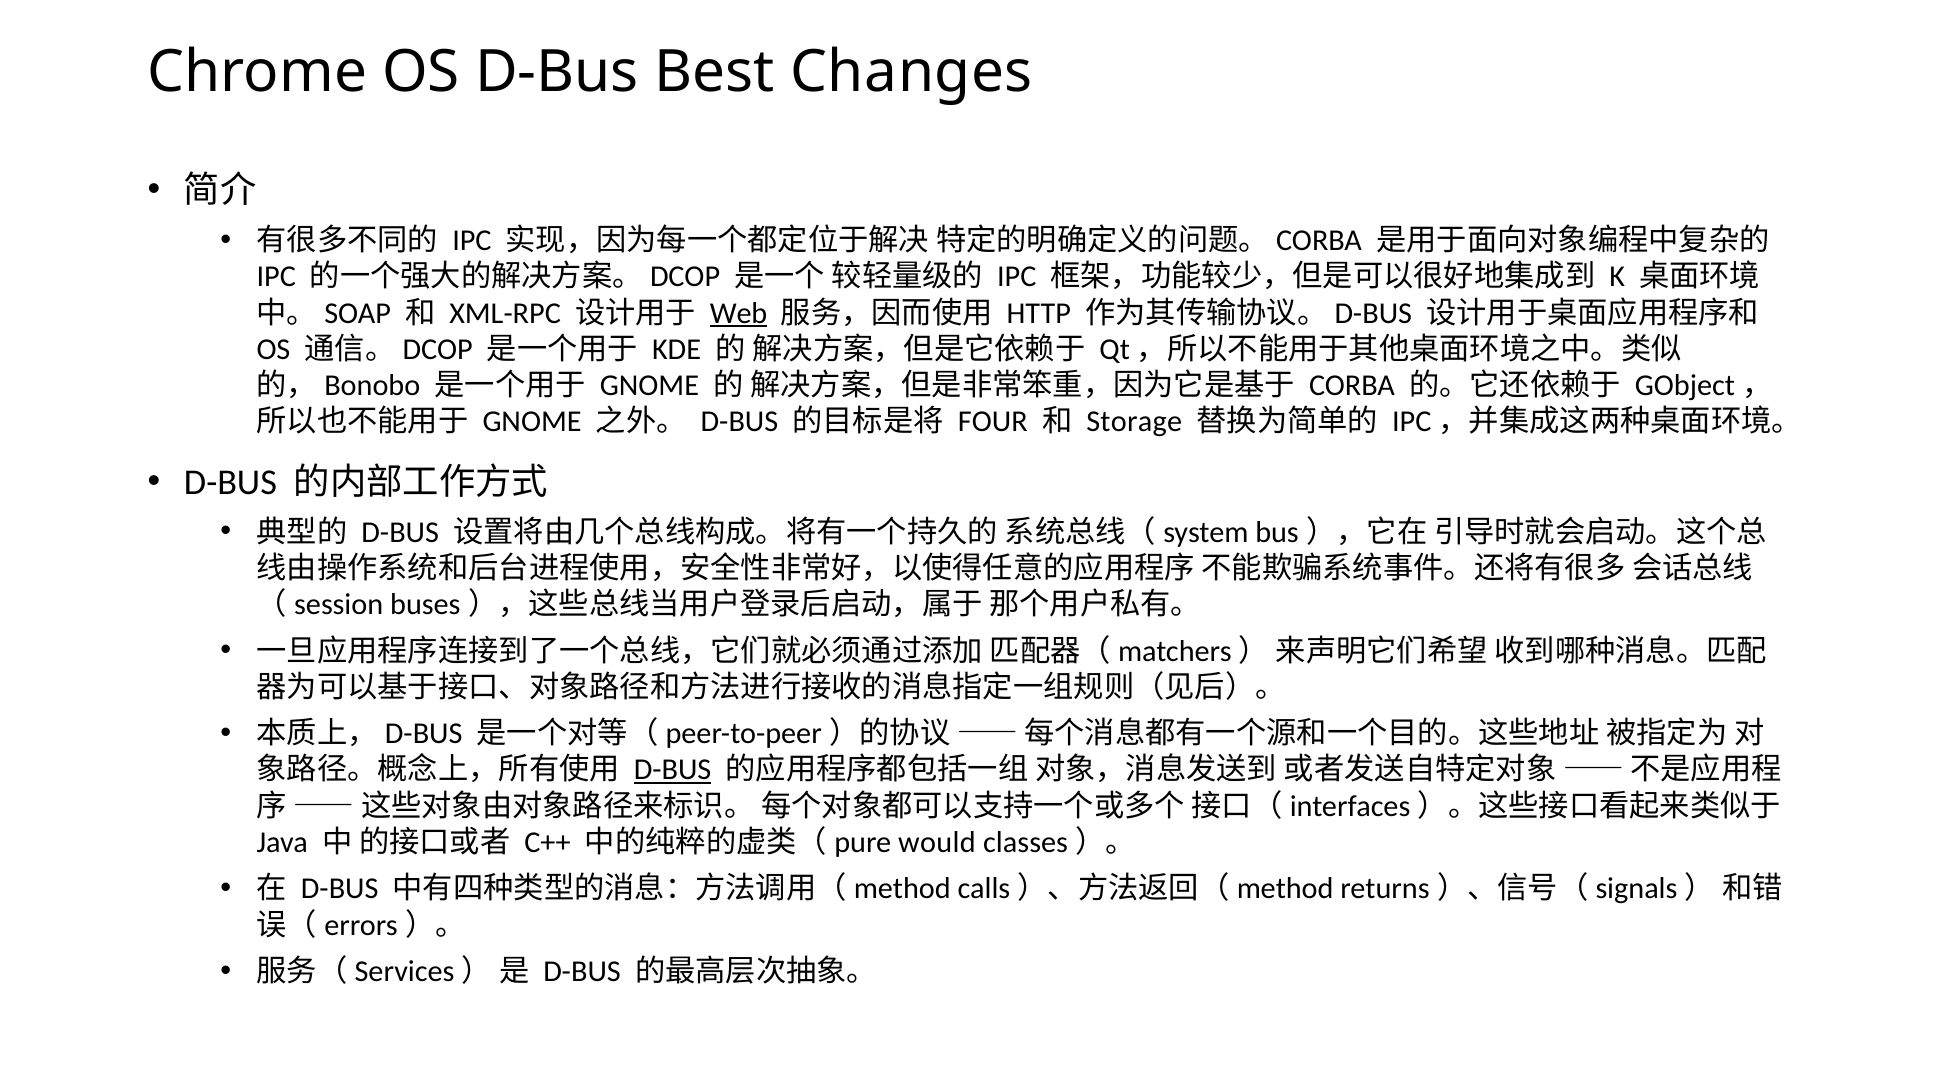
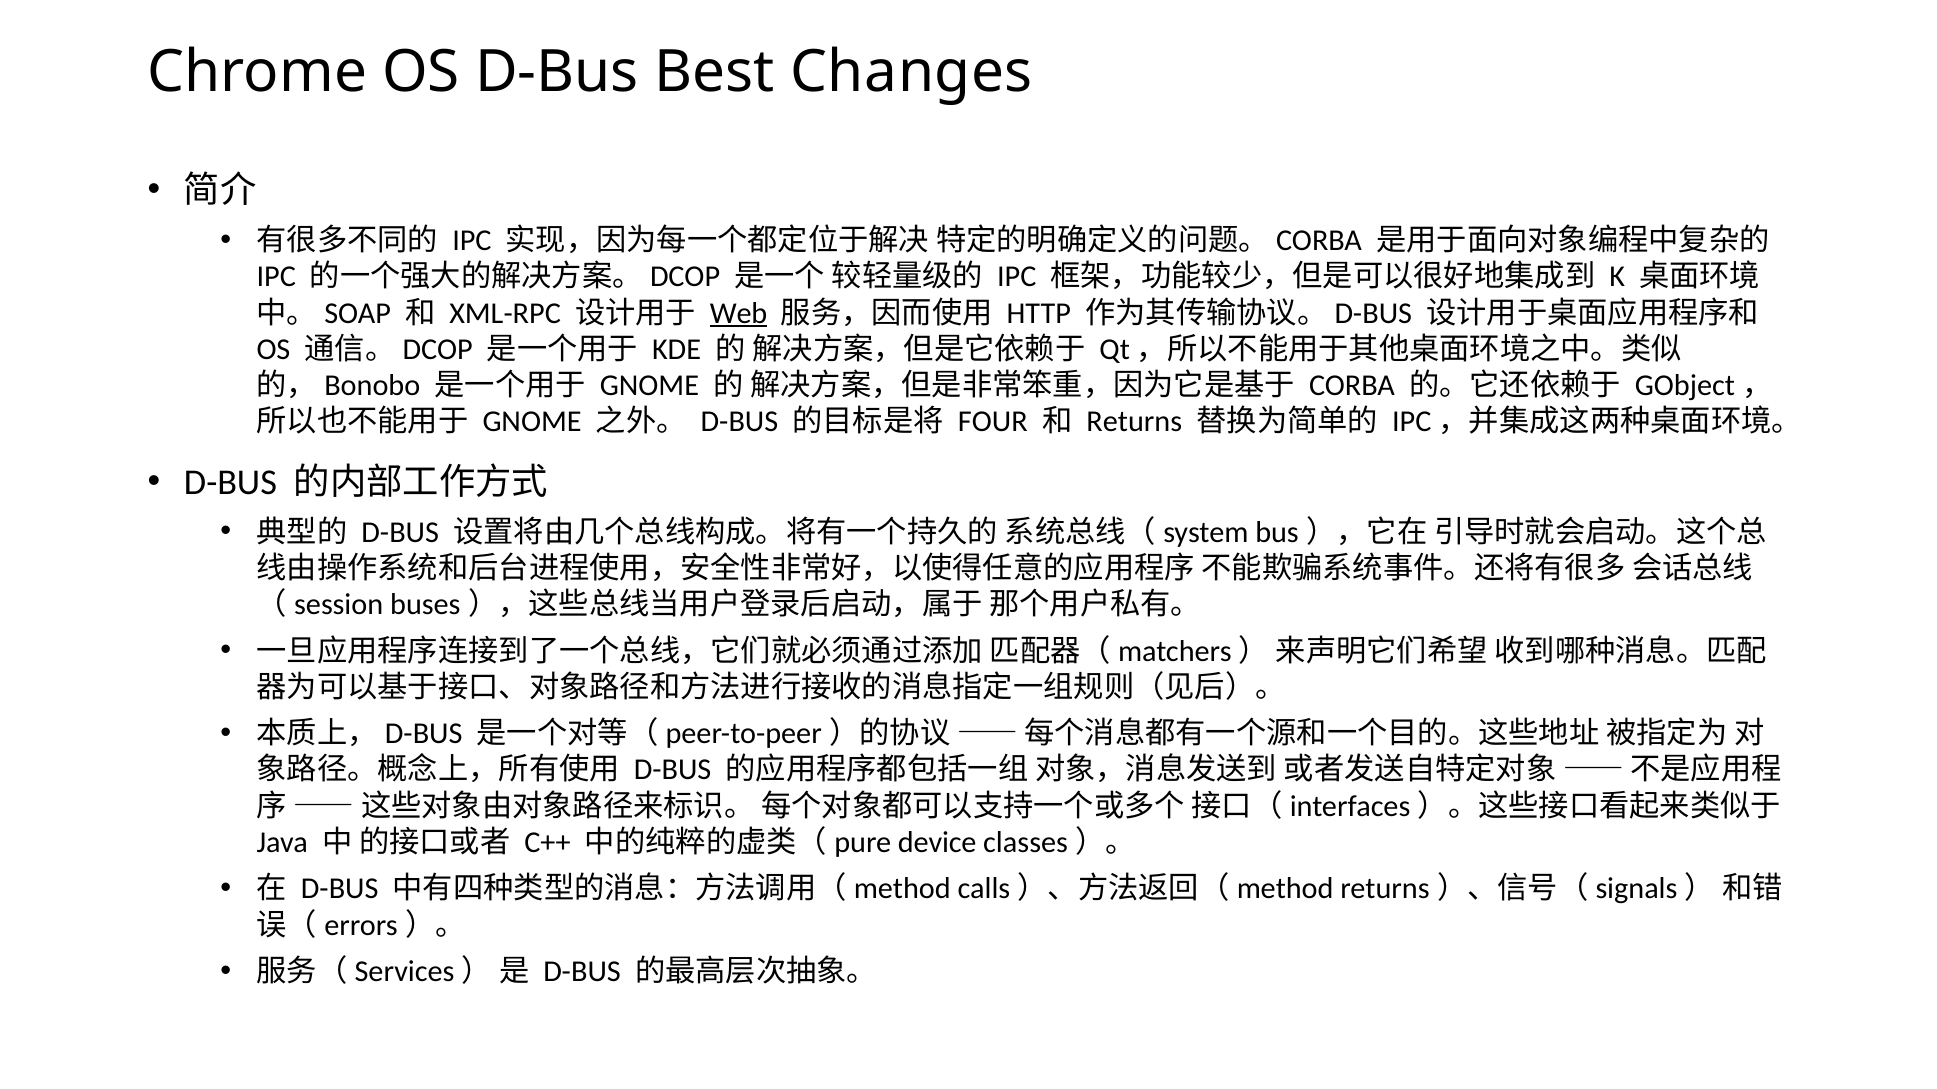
Storage: Storage -> Returns (1134, 422)
D-BUS underline: present -> none (673, 770)
would: would -> device (937, 843)
